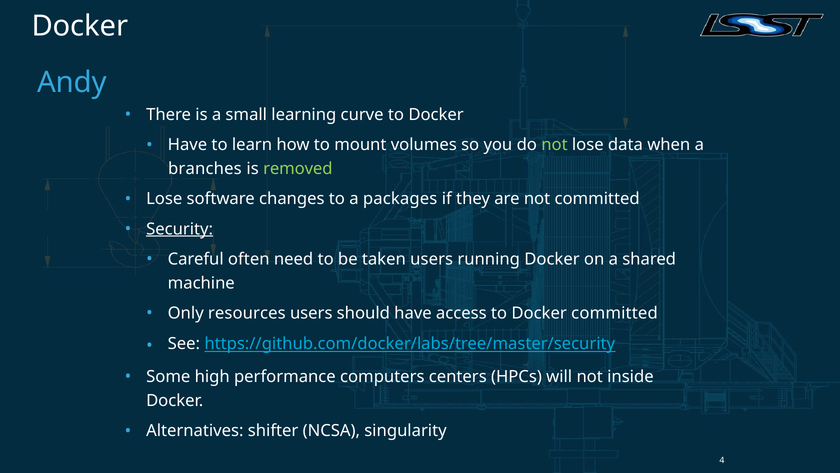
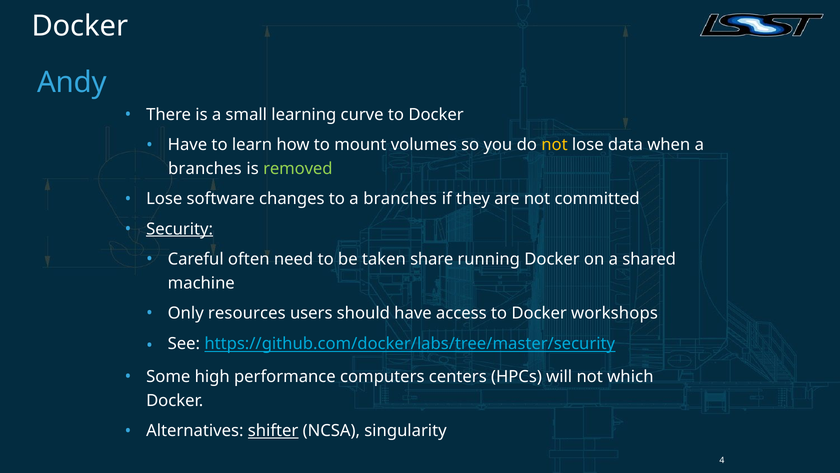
not colour: light green -> yellow (554, 145)
to a packages: packages -> branches (400, 199)
taken users: users -> share (432, 259)
Docker committed: committed -> workshops (615, 313)
inside: inside -> which (630, 376)
shifter underline: none -> present (273, 430)
